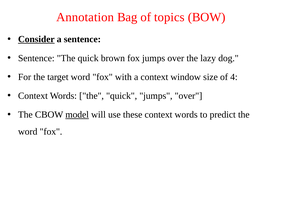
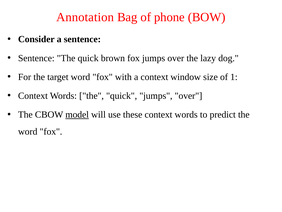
topics: topics -> phone (169, 17)
Consider underline: present -> none (36, 39)
4: 4 -> 1 (234, 77)
